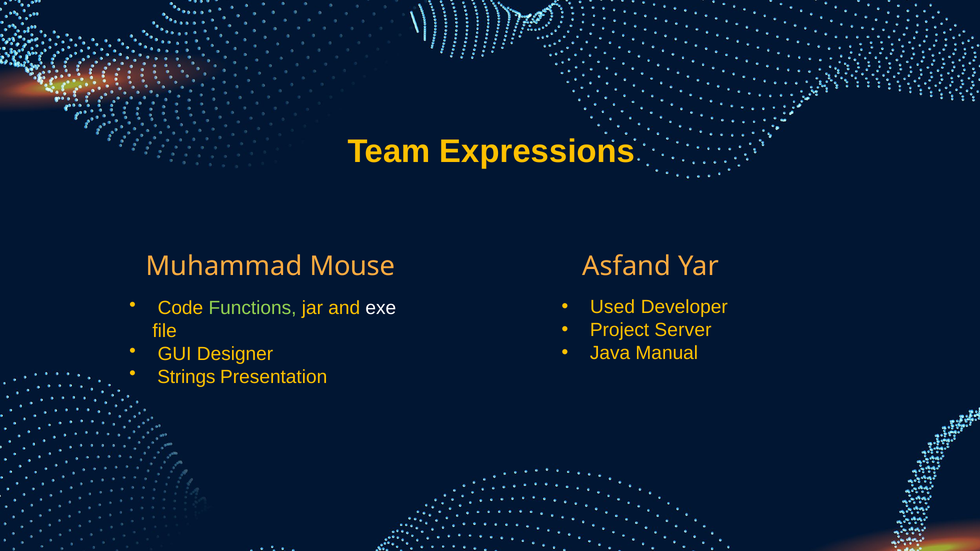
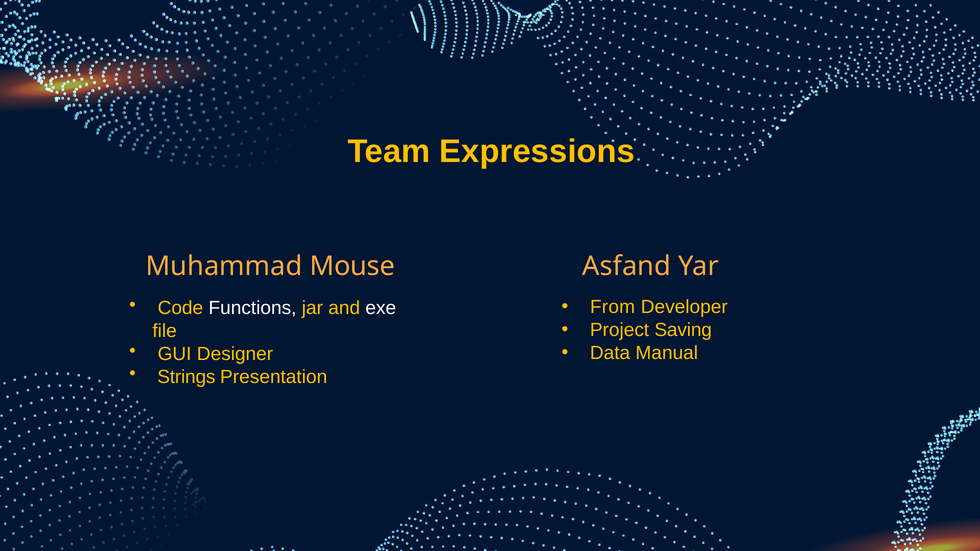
Used: Used -> From (613, 307)
Functions colour: light green -> white (253, 308)
Server: Server -> Saving (683, 330)
Java: Java -> Data (610, 353)
